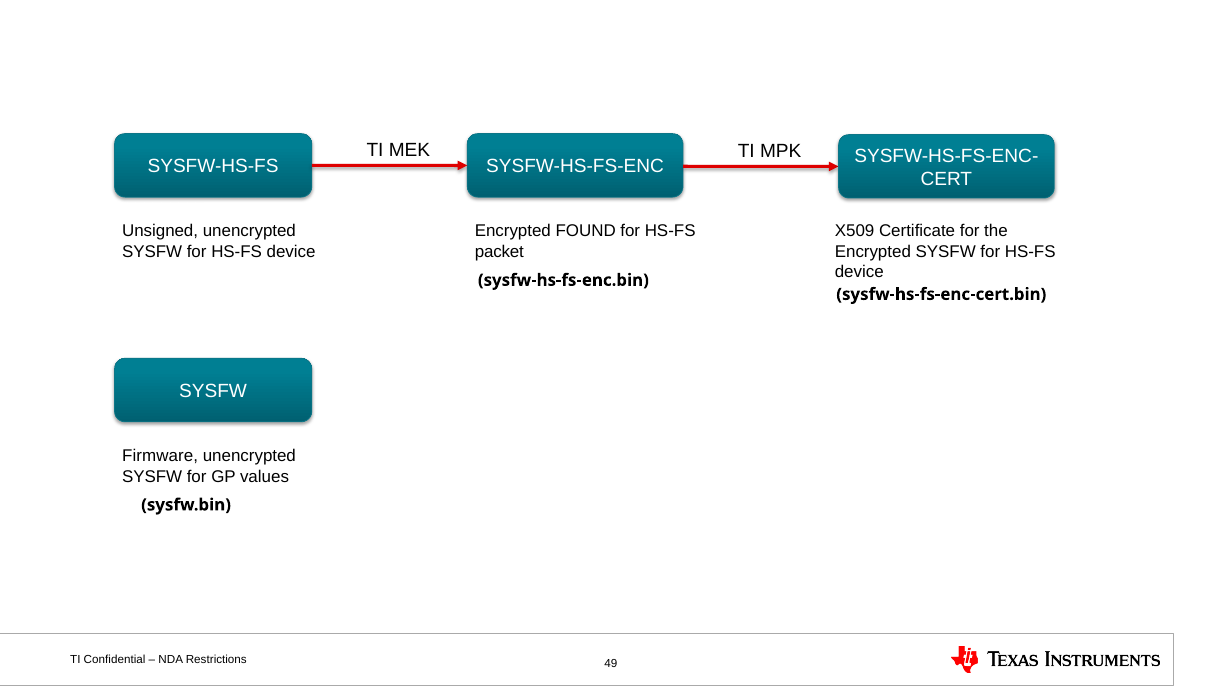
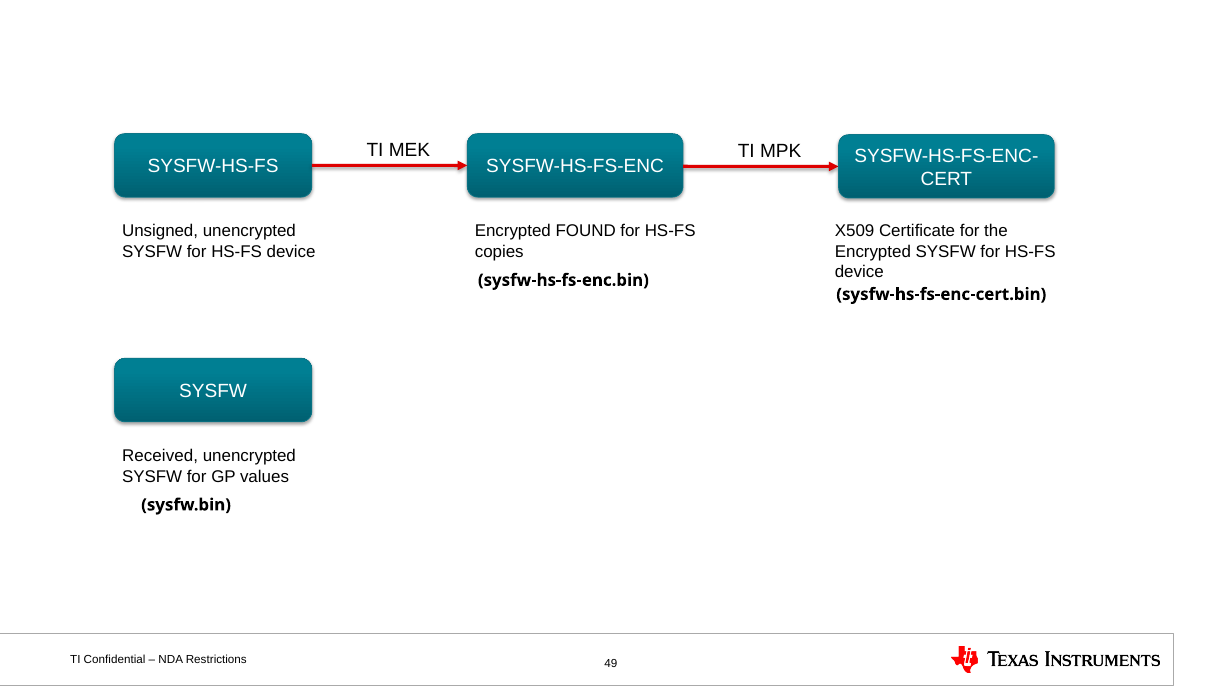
packet: packet -> copies (499, 252)
Firmware: Firmware -> Received (160, 456)
